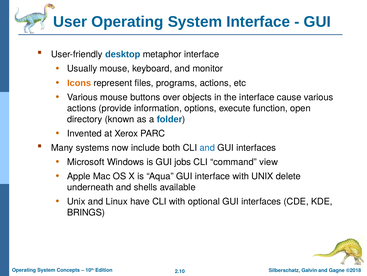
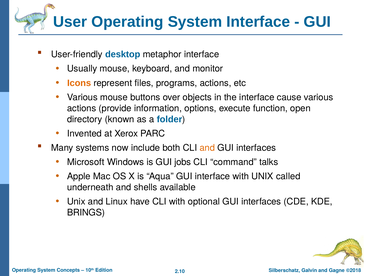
and colour: blue -> orange (207, 147)
view: view -> talks (269, 162)
delete: delete -> called (288, 176)
